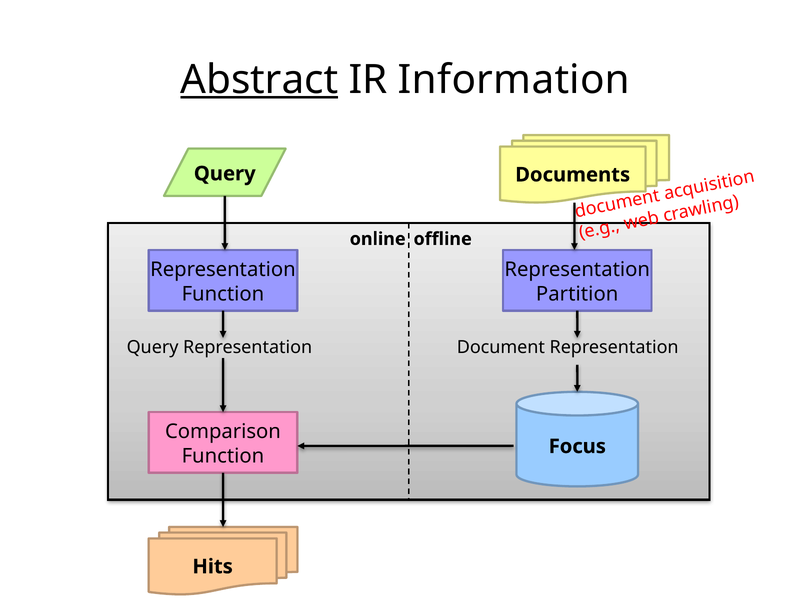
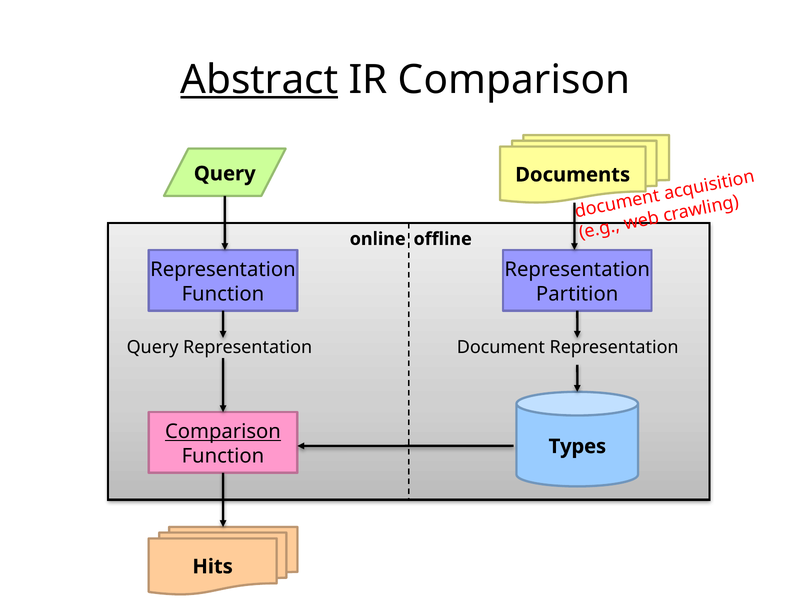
IR Information: Information -> Comparison (514, 80)
Comparison underline: none -> present (223, 432)
Focus: Focus -> Types (577, 447)
